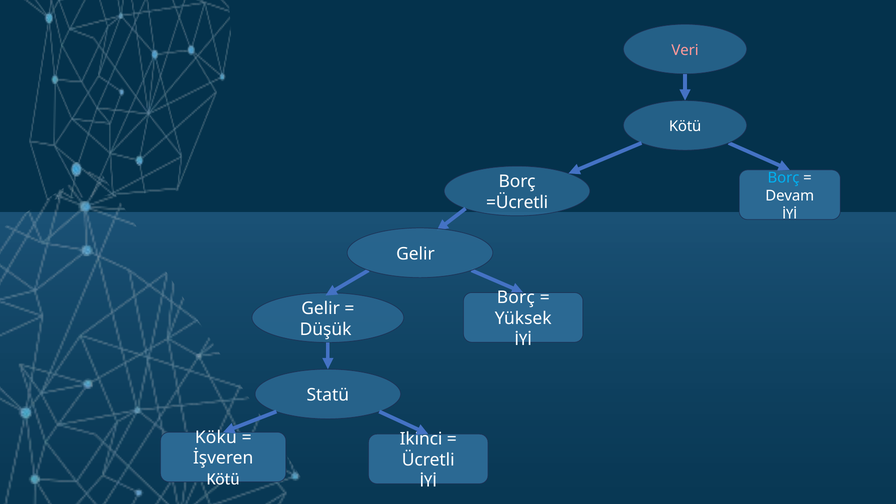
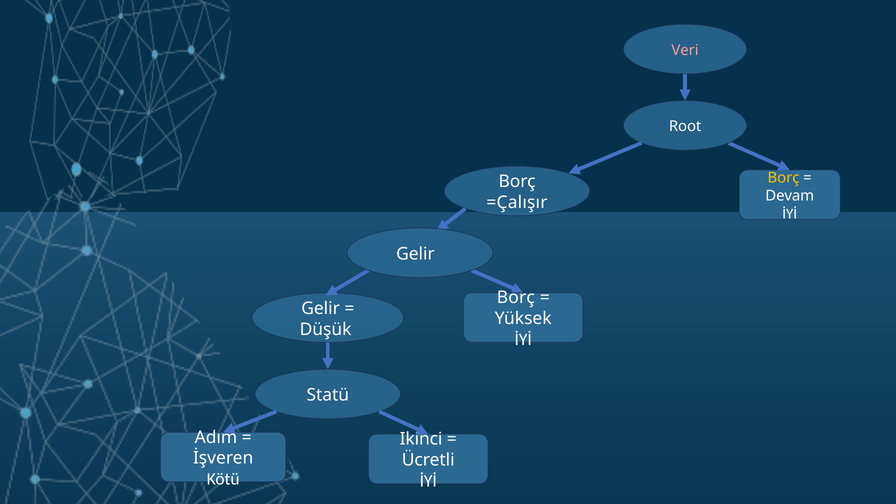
Kötü: Kötü -> Root (685, 126)
Borç colour: light blue -> yellow (784, 178)
=Ücretli: =Ücretli -> =Çalışır (517, 203)
Kökü: Kökü -> Adım (216, 437)
